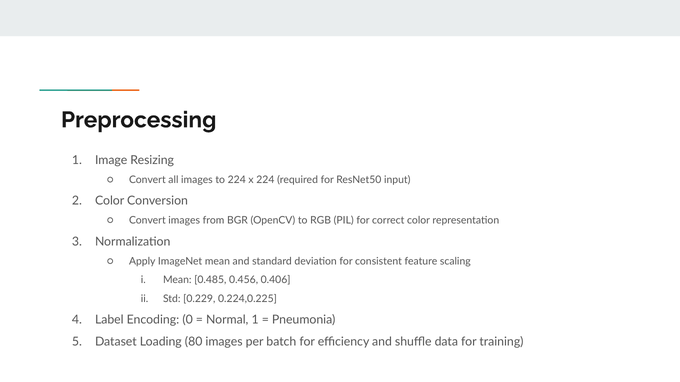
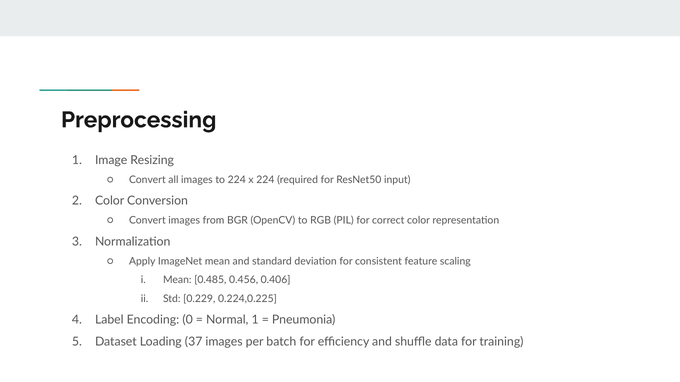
80: 80 -> 37 (194, 342)
